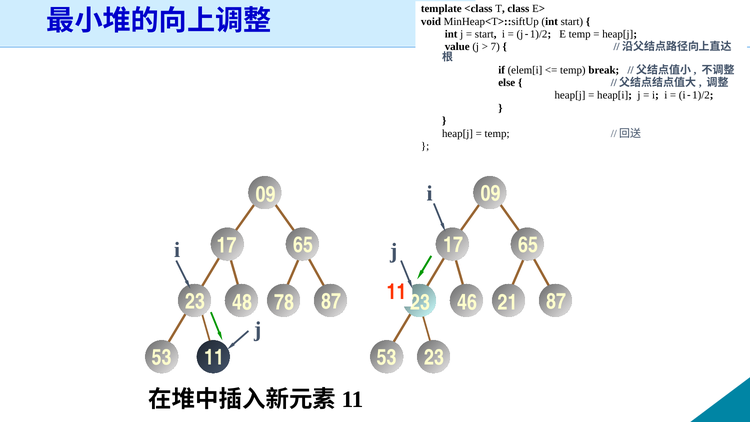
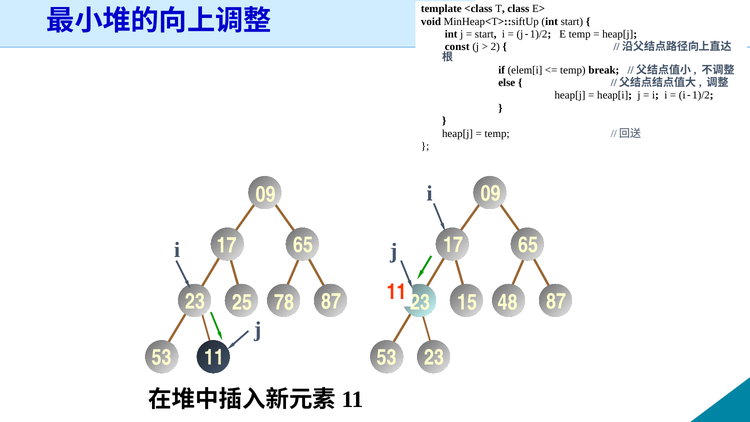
value: value -> const (457, 47)
7: 7 -> 2 (495, 47)
48: 48 -> 25 (242, 302)
46: 46 -> 15 (467, 302)
21: 21 -> 48 (508, 302)
